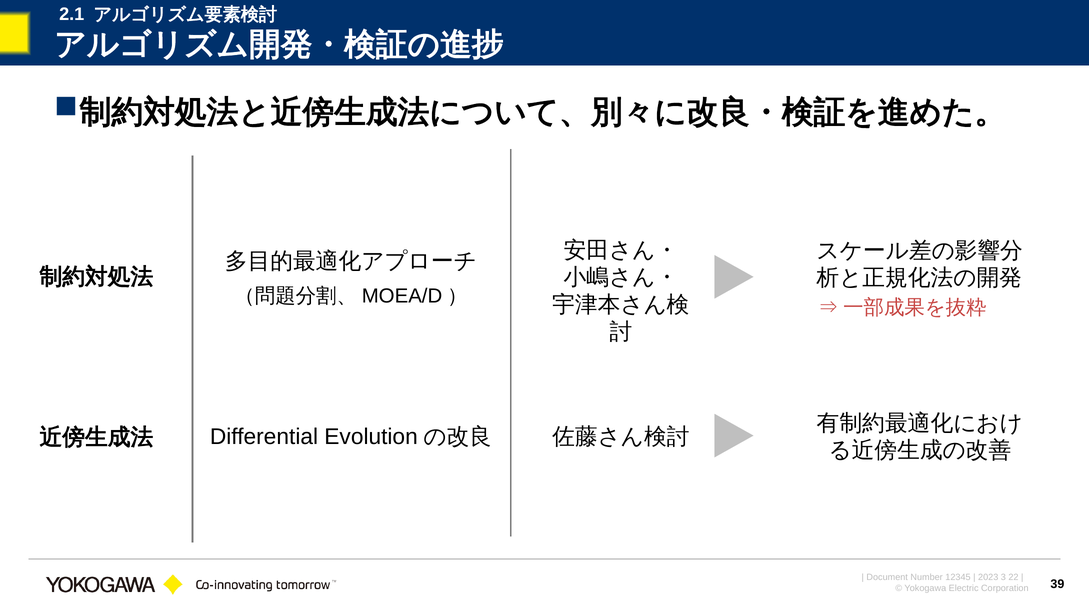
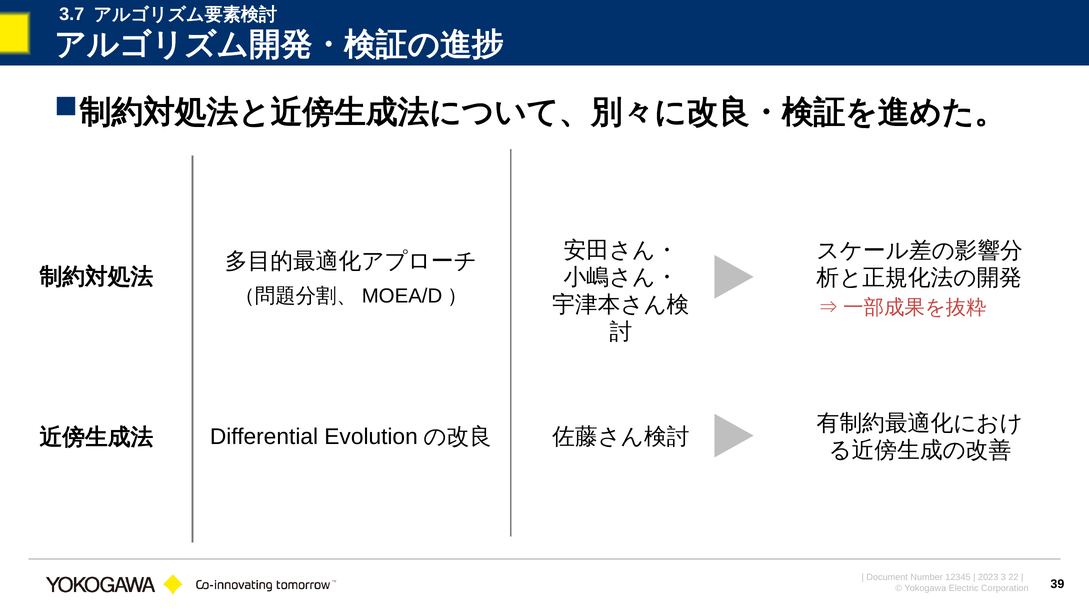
2.1: 2.1 -> 3.7 (72, 14)
